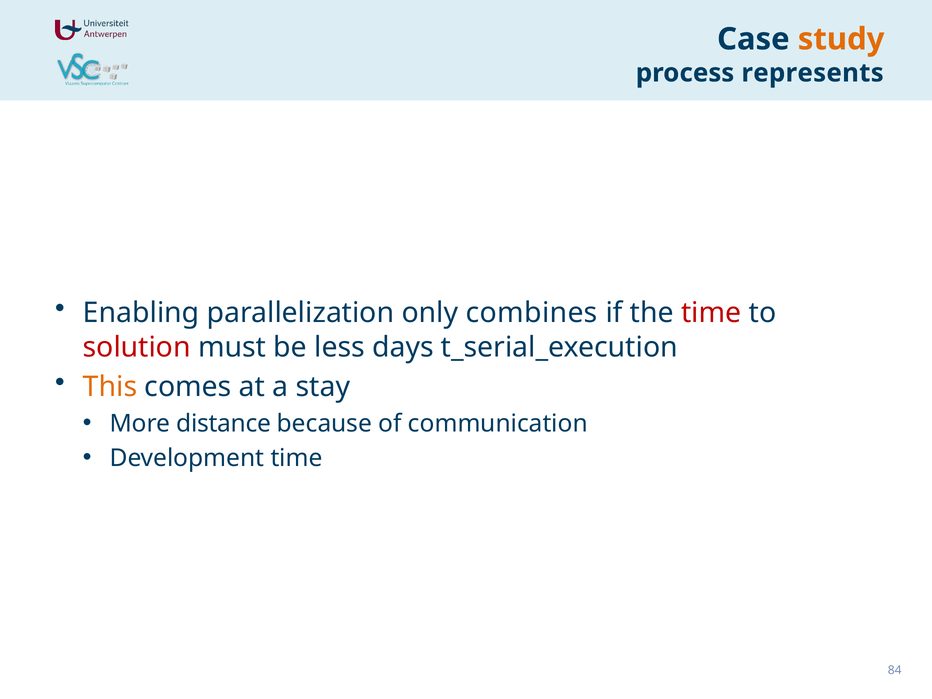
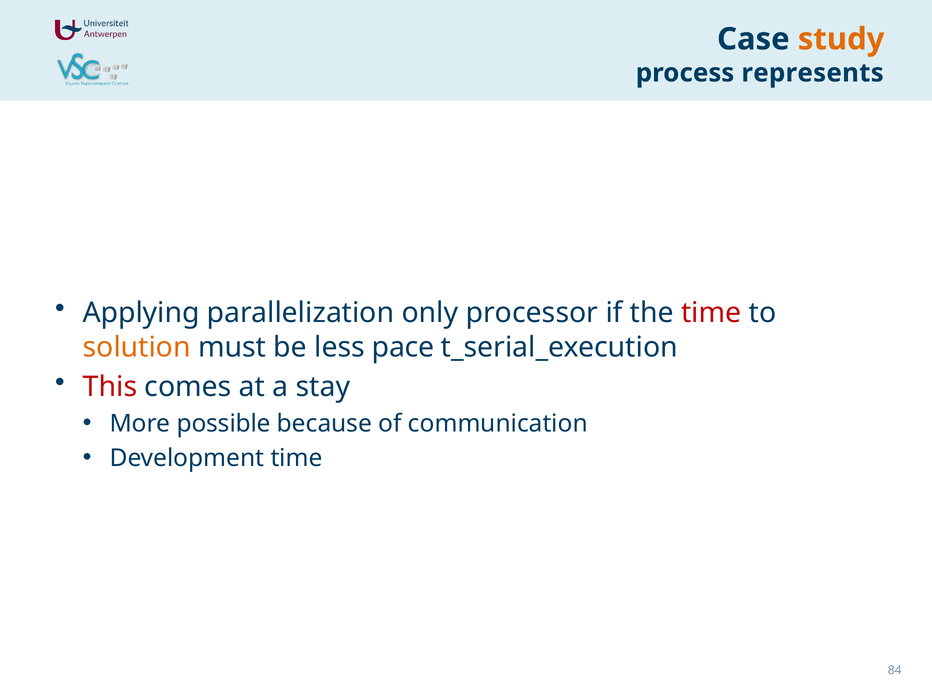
Enabling: Enabling -> Applying (141, 313)
combines: combines -> processor (532, 313)
solution colour: red -> orange (137, 347)
days: days -> pace (403, 347)
This colour: orange -> red (110, 387)
distance: distance -> possible (224, 424)
